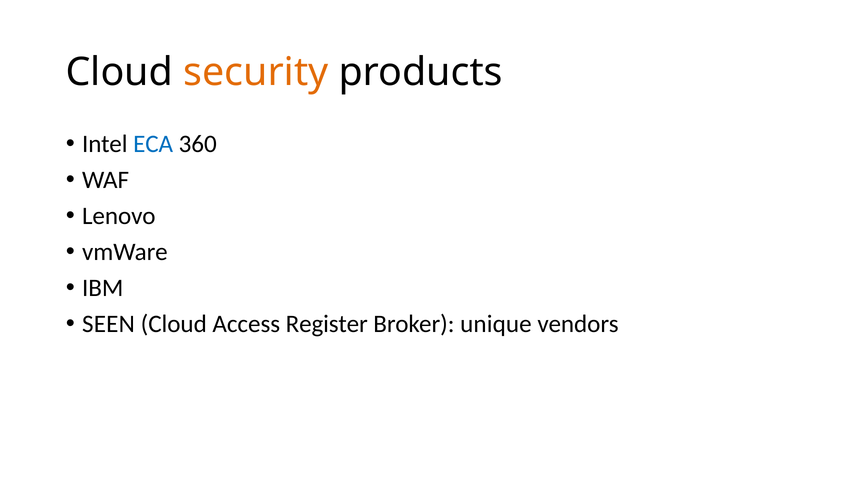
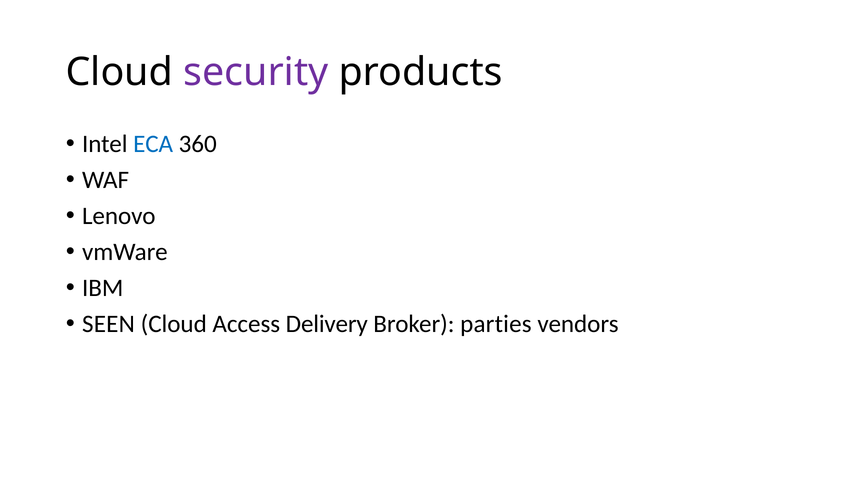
security colour: orange -> purple (256, 72)
Register: Register -> Delivery (327, 324)
unique: unique -> parties (496, 324)
